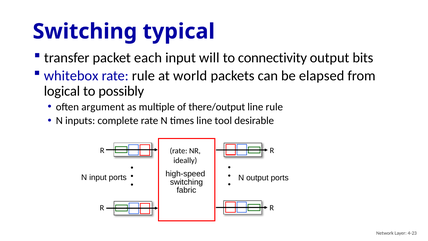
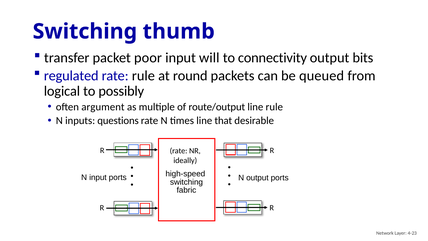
typical: typical -> thumb (179, 31)
each: each -> poor (148, 58)
whitebox: whitebox -> regulated (71, 76)
world: world -> round (190, 76)
elapsed: elapsed -> queued (322, 76)
there/output: there/output -> route/output (217, 107)
complete: complete -> questions (118, 120)
tool: tool -> that (223, 120)
